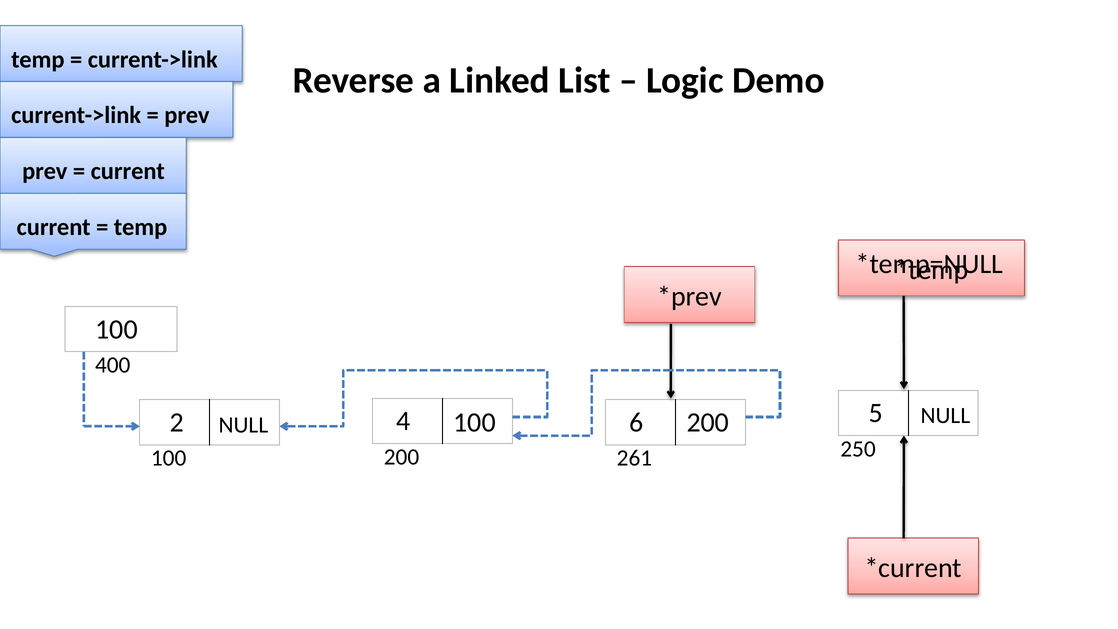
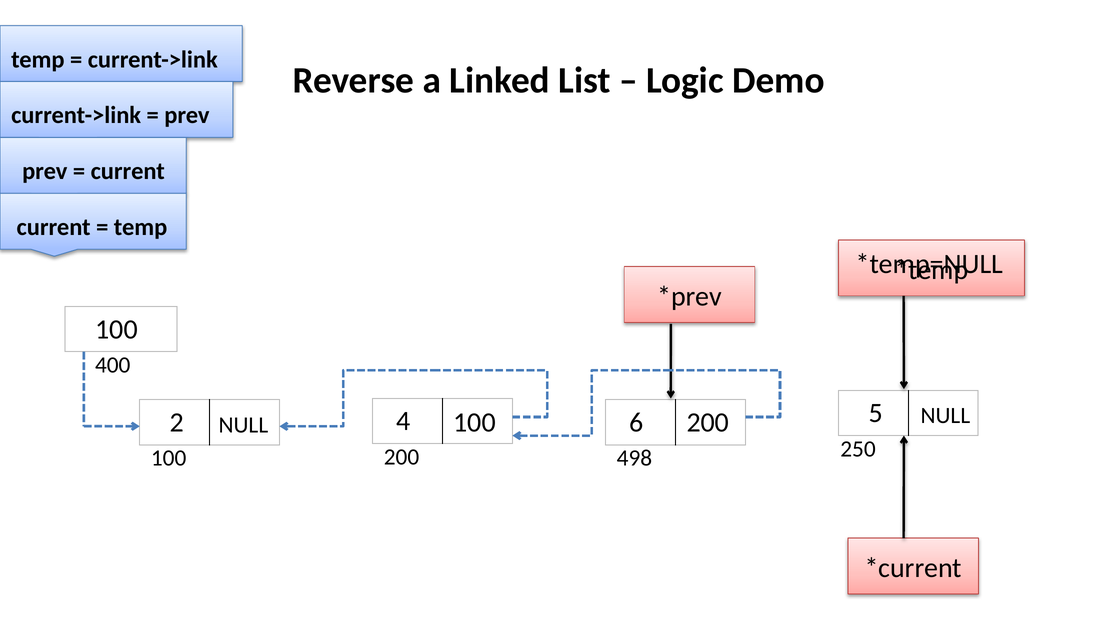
261: 261 -> 498 (634, 458)
